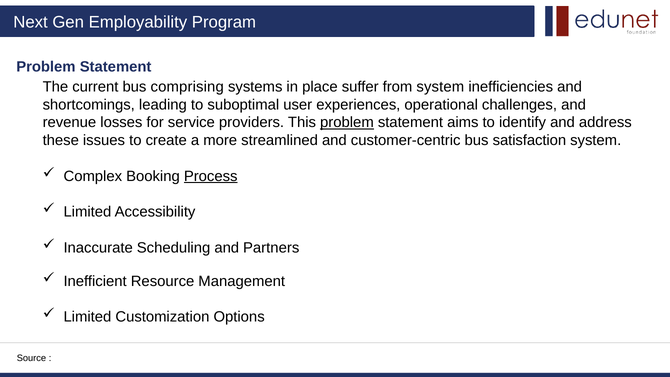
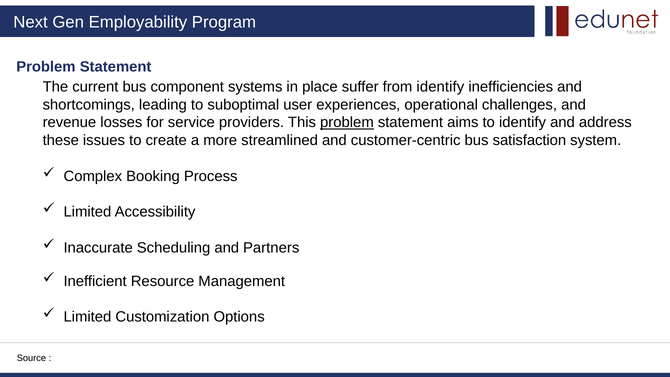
comprising: comprising -> component (187, 87)
from system: system -> identify (440, 87)
Process underline: present -> none (211, 176)
